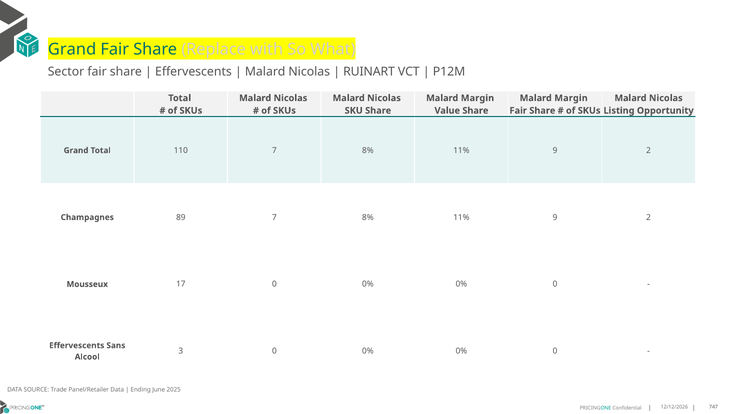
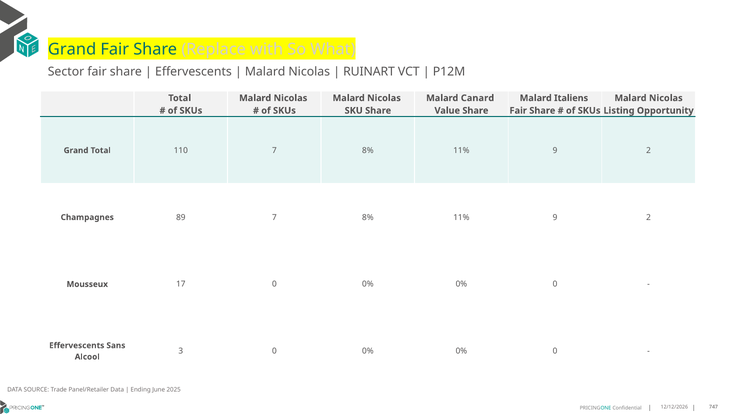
Margin: Margin -> Canard (477, 98)
Margin: Margin -> Italiens (571, 98)
